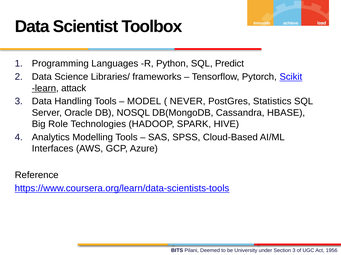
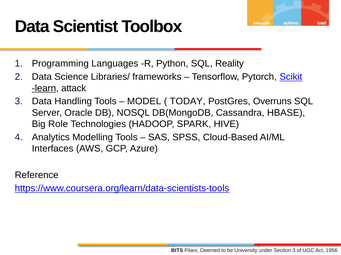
Predict: Predict -> Reality (229, 64)
NEVER: NEVER -> TODAY (188, 102)
Statistics: Statistics -> Overruns (272, 102)
